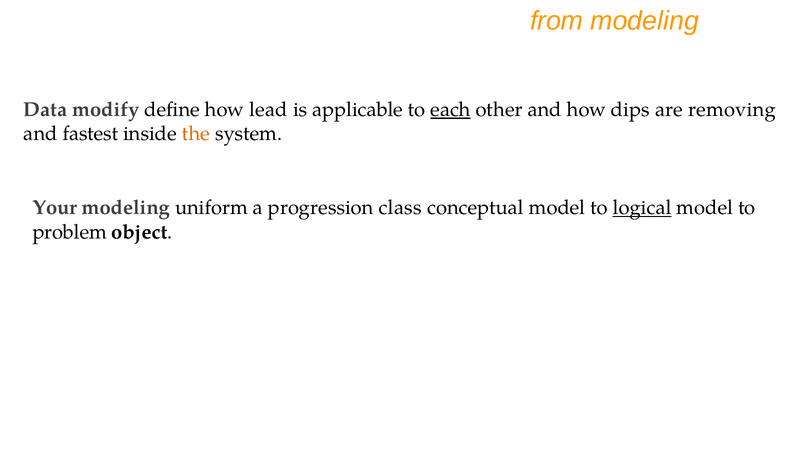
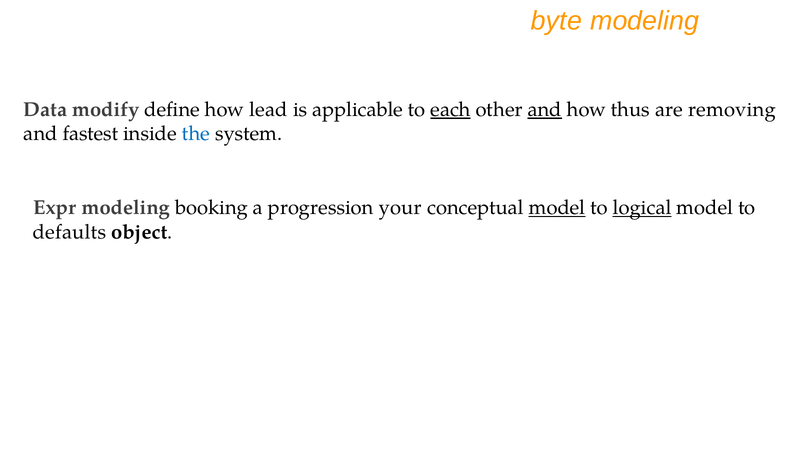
from: from -> byte (556, 21)
and underline: none -> present (545, 110)
dips: dips -> thus (630, 110)
the colour: orange -> blue (196, 134)
Your: Your -> Expr (55, 208)
uniform: uniform -> booking (212, 208)
class: class -> your (400, 208)
model underline: none -> present (557, 208)
problem: problem -> defaults (69, 232)
